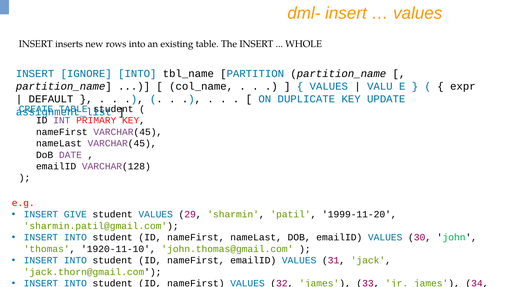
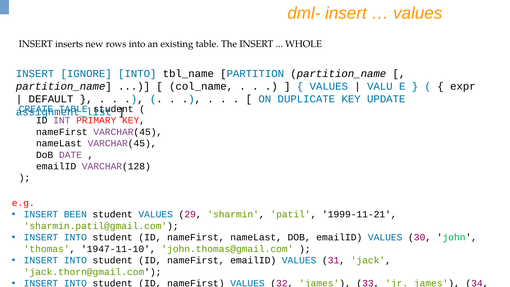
GIVE: GIVE -> BEEN (75, 214)
1999-11-20: 1999-11-20 -> 1999-11-21 (359, 214)
1920-11-10: 1920-11-10 -> 1947-11-10 (118, 249)
